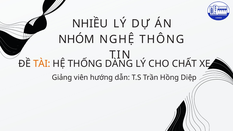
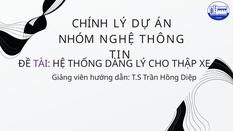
NHIỀU: NHIỀU -> CHÍNH (90, 24)
TÀI colour: orange -> purple (42, 64)
CHẤT: CHẤT -> THẬP (184, 64)
